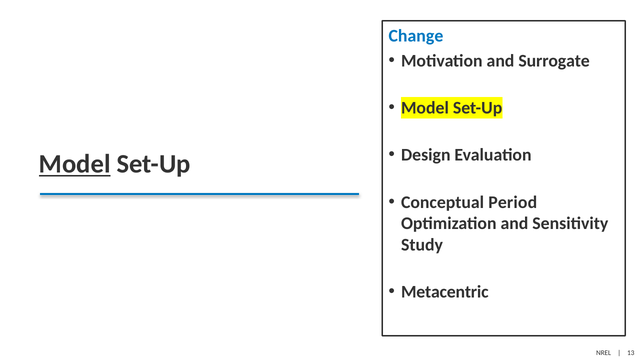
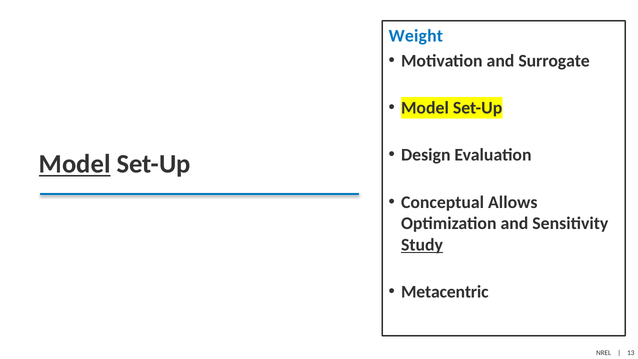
Change: Change -> Weight (416, 36)
Period: Period -> Allows (513, 202)
Study underline: none -> present (422, 245)
